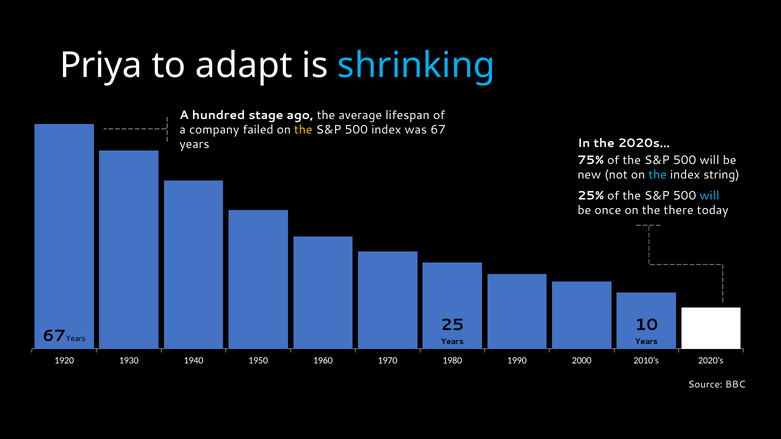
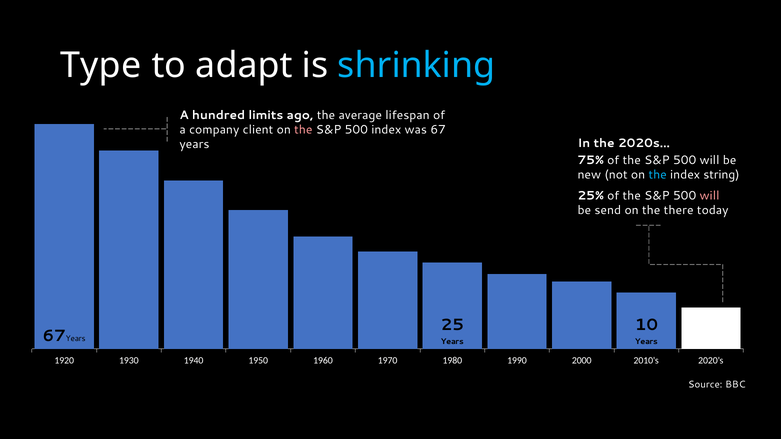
Priya: Priya -> Type (101, 66)
stage: stage -> limits (266, 115)
failed: failed -> client (258, 130)
the colour: yellow -> pink (303, 130)
will colour: light blue -> pink (710, 196)
once: once -> send (608, 210)
